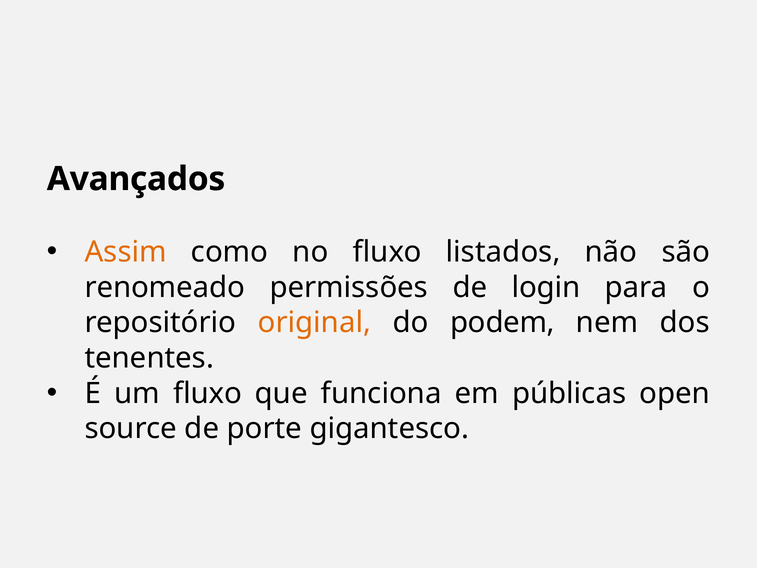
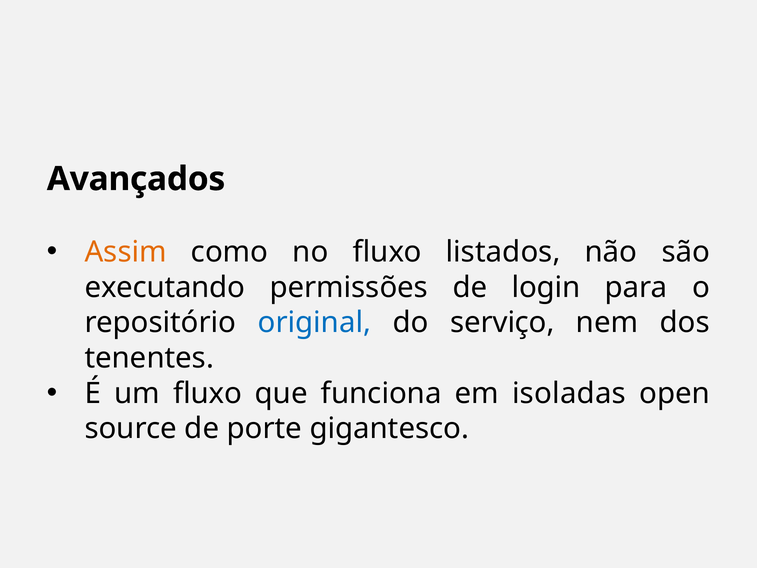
renomeado: renomeado -> executando (165, 287)
original colour: orange -> blue (314, 323)
podem: podem -> serviço (502, 323)
públicas: públicas -> isoladas (569, 393)
